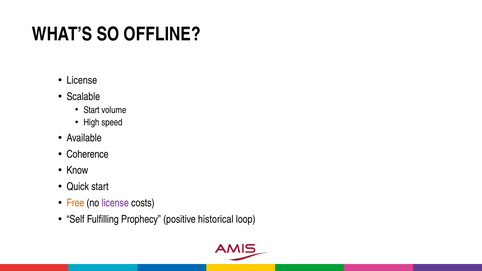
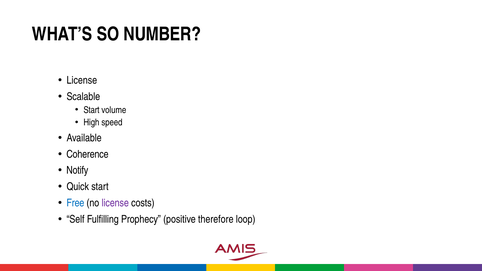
OFFLINE: OFFLINE -> NUMBER (162, 34)
Know: Know -> Notify (77, 171)
Free colour: orange -> blue (75, 203)
historical: historical -> therefore (216, 219)
